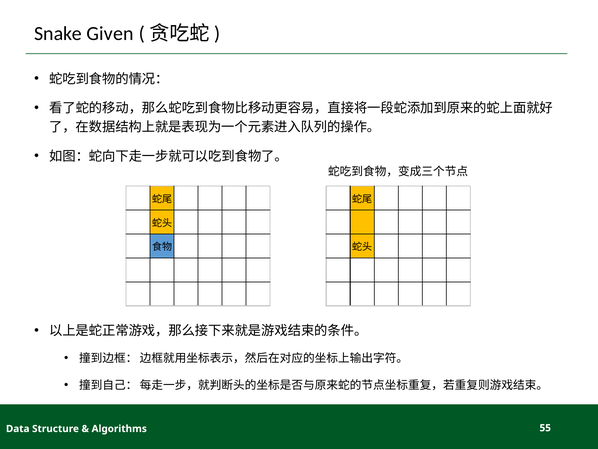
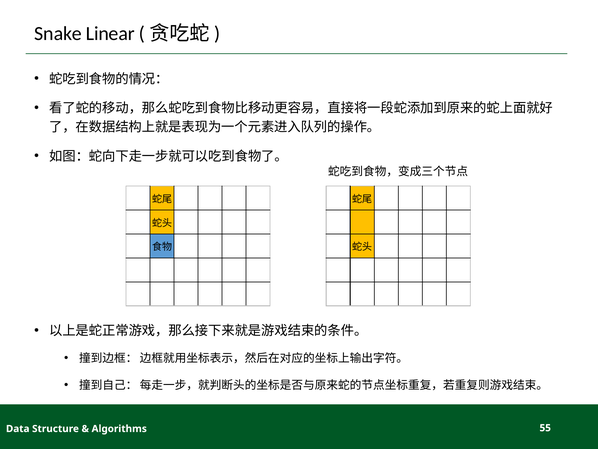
Given: Given -> Linear (110, 34)
